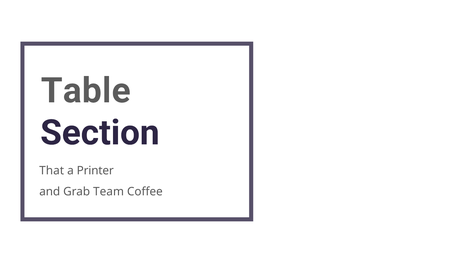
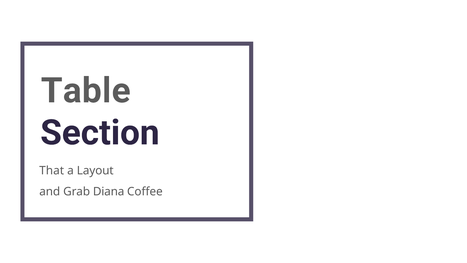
Printer: Printer -> Layout (95, 170)
Team: Team -> Diana (109, 191)
